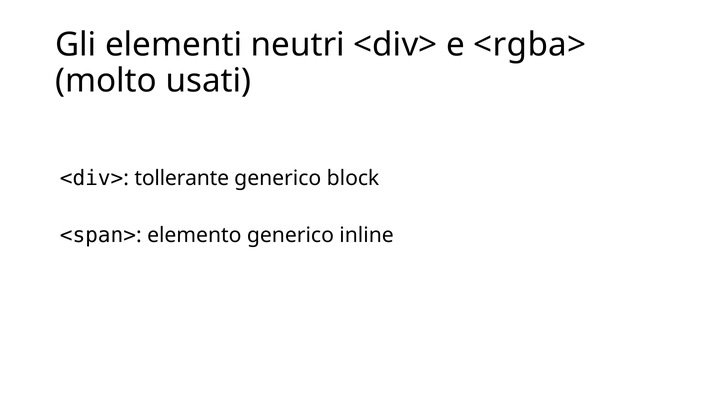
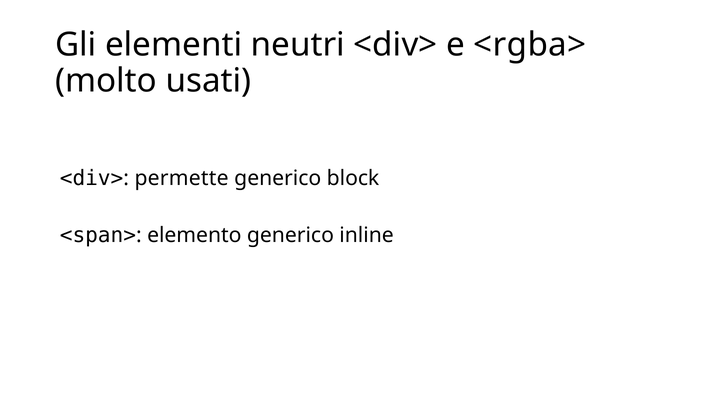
tollerante: tollerante -> permette (182, 178)
